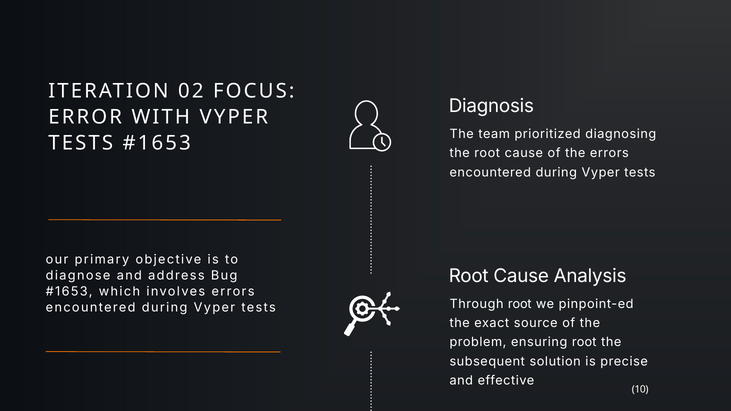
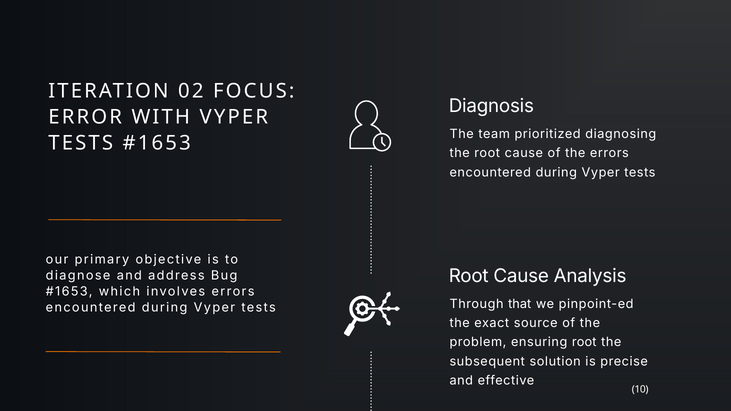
Through root: root -> that (520, 304)
